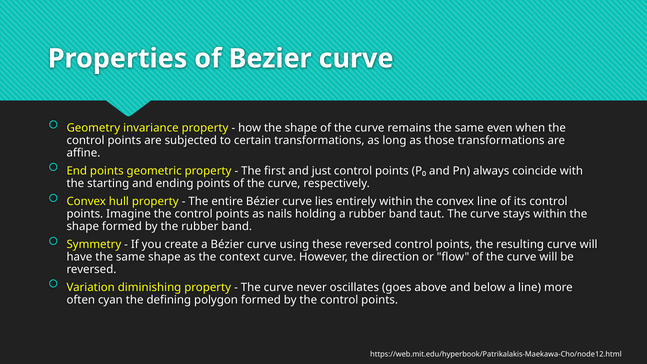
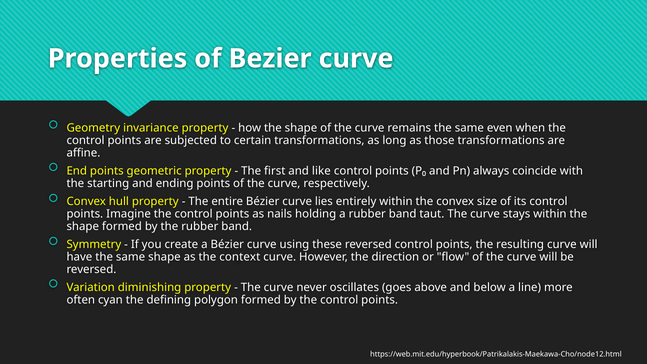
just: just -> like (321, 171)
convex line: line -> size (487, 202)
